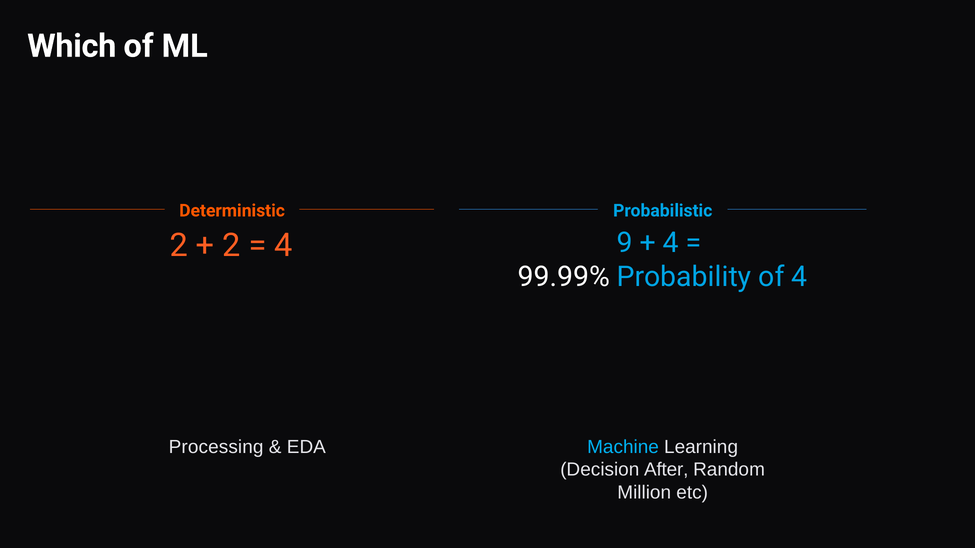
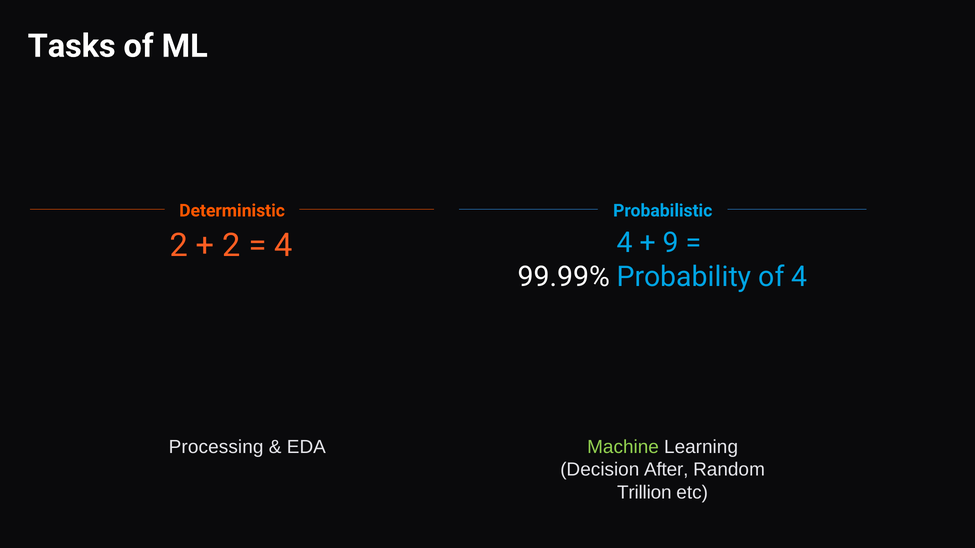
Which: Which -> Tasks (72, 46)
4 9: 9 -> 4 (625, 243)
4: 4 -> 9 (671, 243)
Machine colour: light blue -> light green (623, 447)
Million: Million -> Trillion (644, 493)
